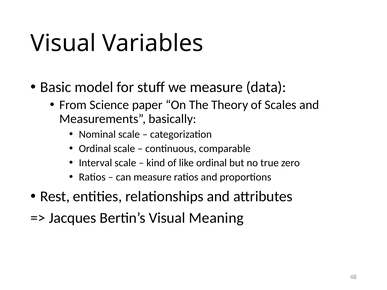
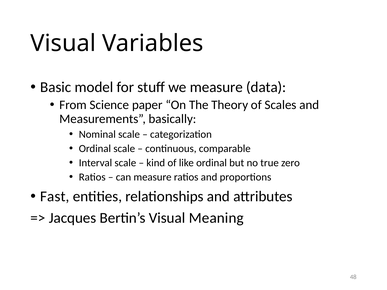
Rest: Rest -> Fast (55, 197)
